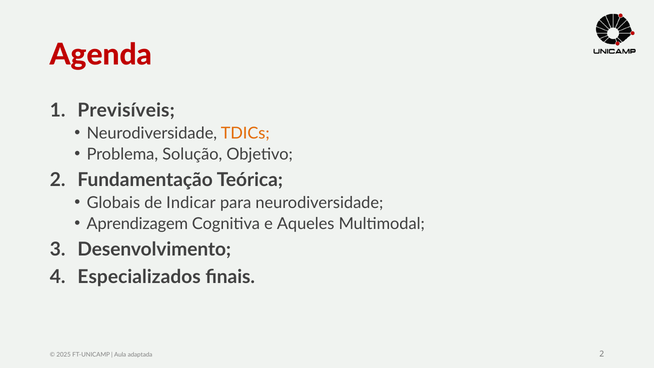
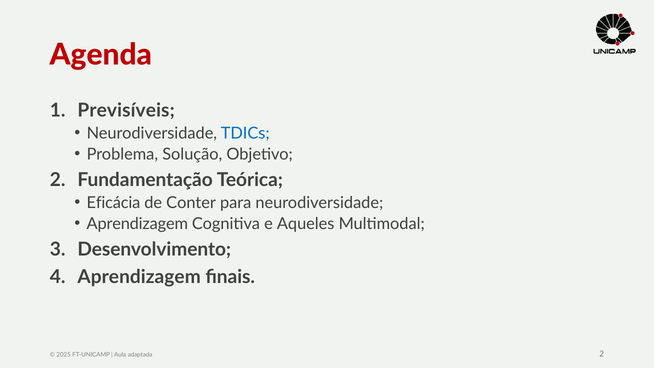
TDICs colour: orange -> blue (245, 133)
Globais: Globais -> Eficácia (113, 203)
Indicar: Indicar -> Conter (191, 203)
Especializados: Especializados -> Aprendizagem (139, 277)
